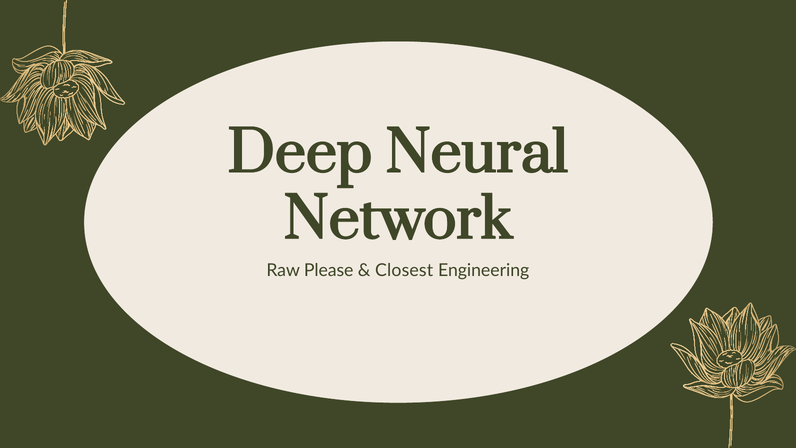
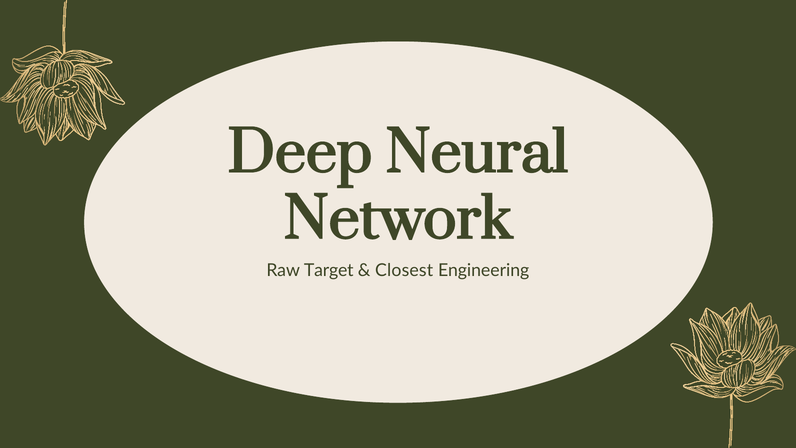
Please: Please -> Target (329, 270)
